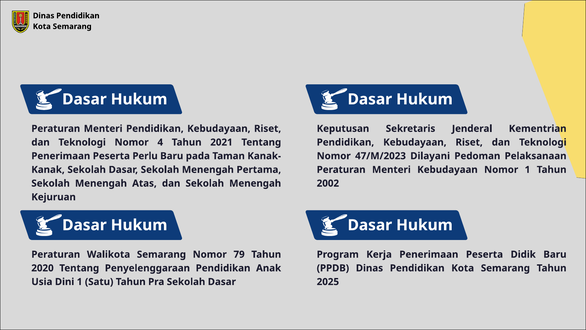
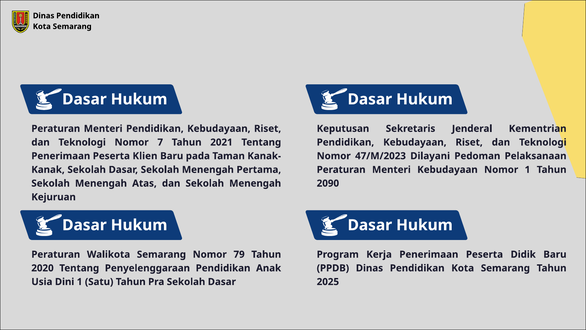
4: 4 -> 7 (160, 142)
Perlu: Perlu -> Klien (145, 156)
2002: 2002 -> 2090 (328, 183)
